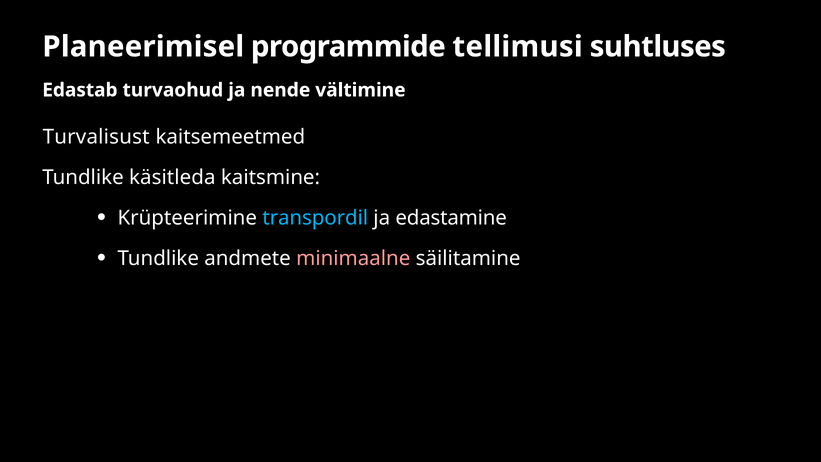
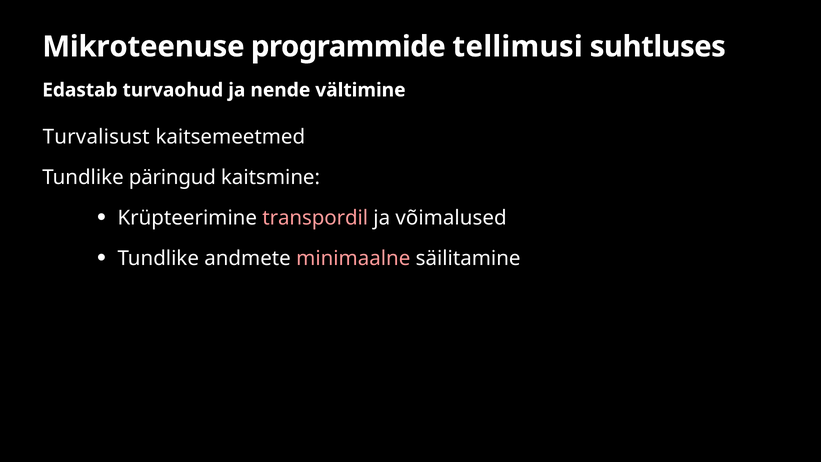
Planeerimisel: Planeerimisel -> Mikroteenuse (143, 47)
käsitleda: käsitleda -> päringud (172, 177)
transpordil colour: light blue -> pink (315, 218)
edastamine: edastamine -> võimalused (451, 218)
